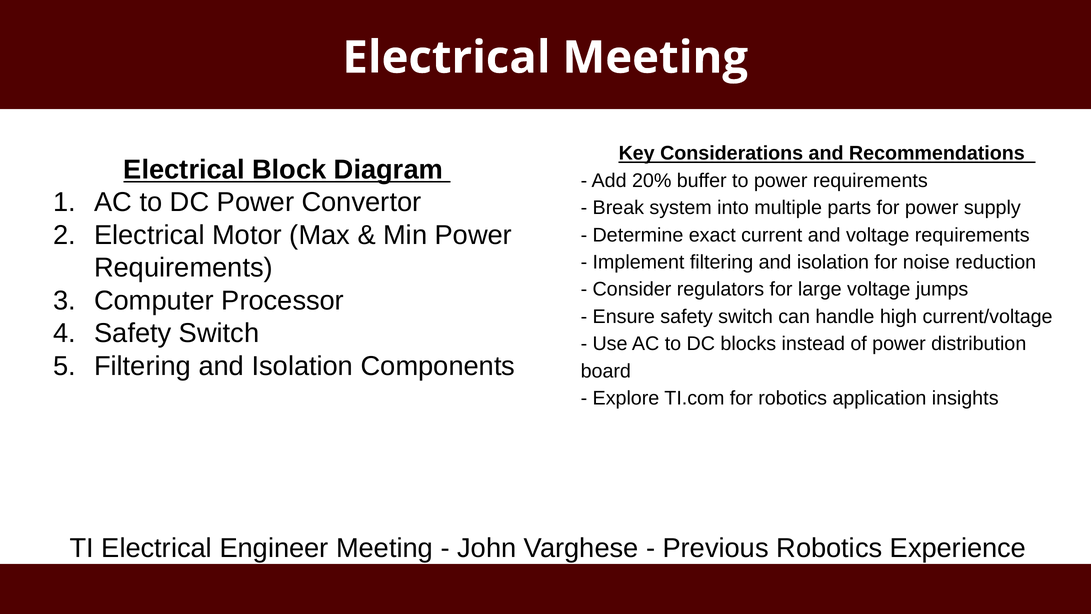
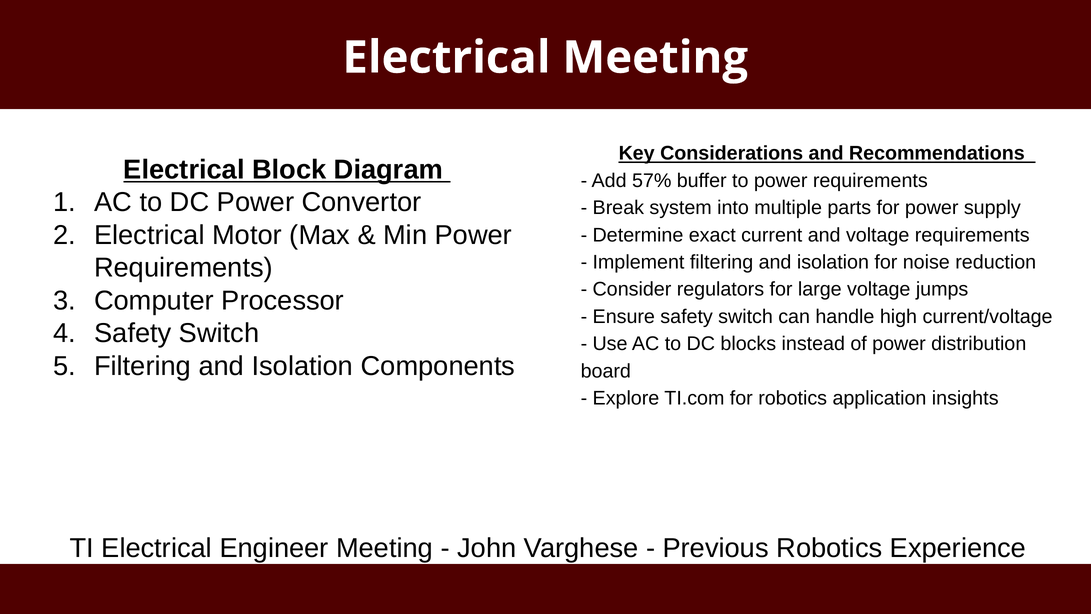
20%: 20% -> 57% (652, 181)
